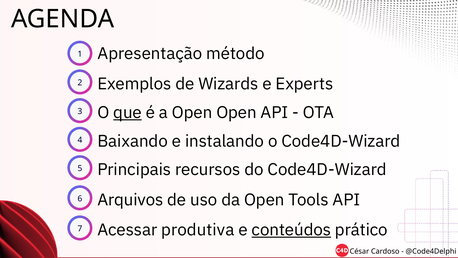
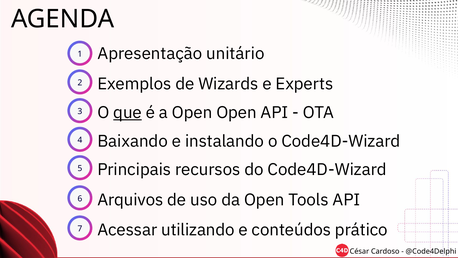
método: método -> unitário (235, 54)
produtiva: produtiva -> utilizando (198, 230)
conteúdos underline: present -> none (291, 230)
